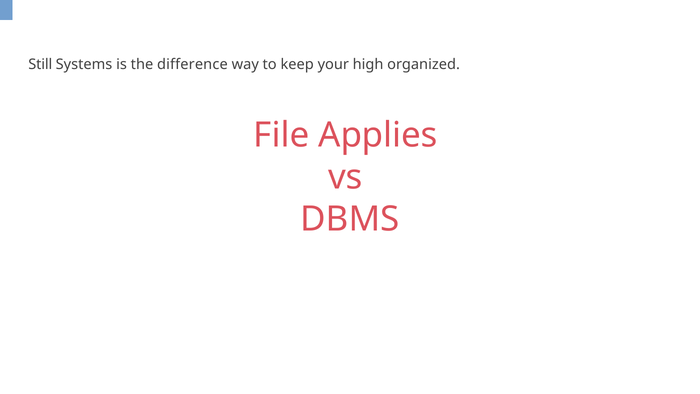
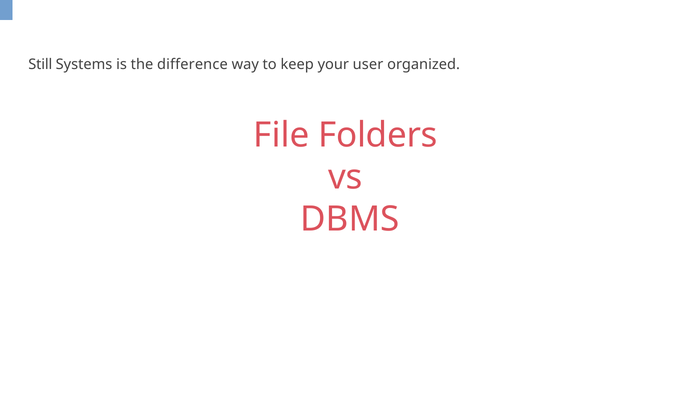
high: high -> user (368, 65)
Applies: Applies -> Folders (378, 135)
